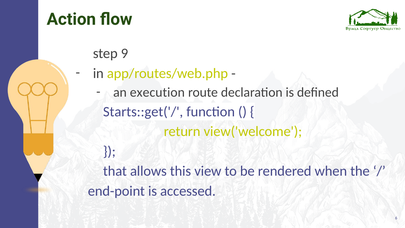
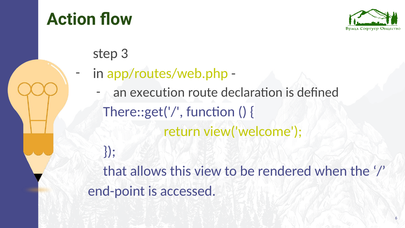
9: 9 -> 3 (124, 53)
Starts::get('/: Starts::get('/ -> There::get('/ (143, 112)
